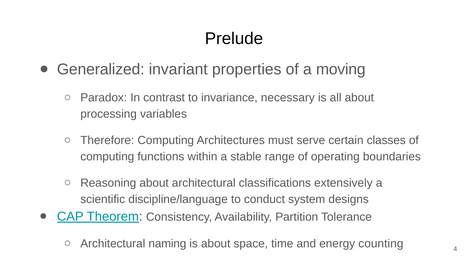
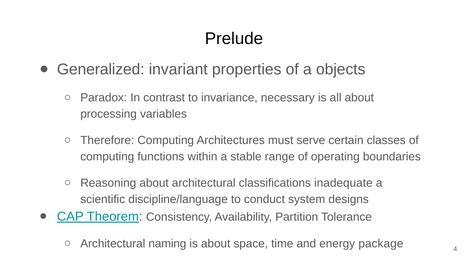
moving: moving -> objects (341, 69)
extensively: extensively -> inadequate (343, 183)
counting: counting -> package (381, 244)
